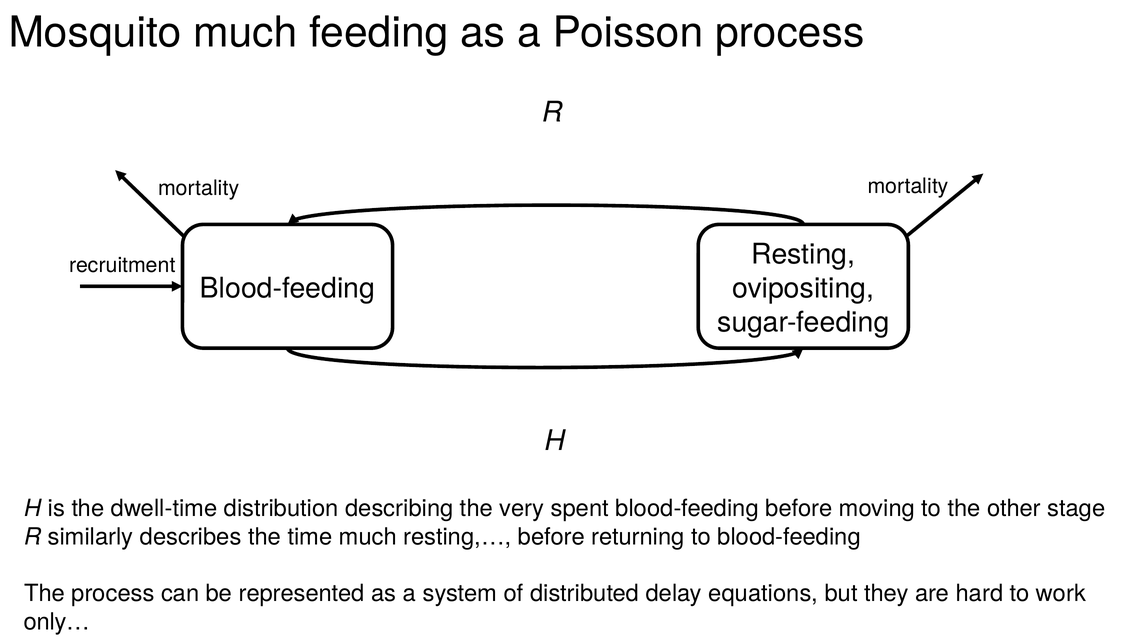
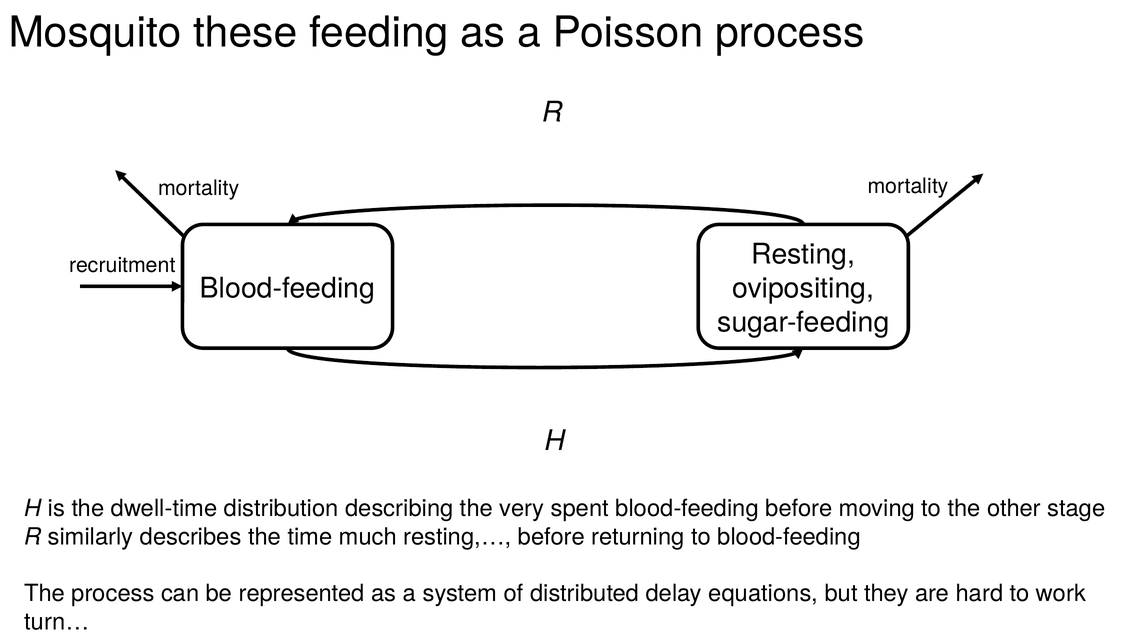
Mosquito much: much -> these (245, 33)
only…: only… -> turn… (57, 622)
